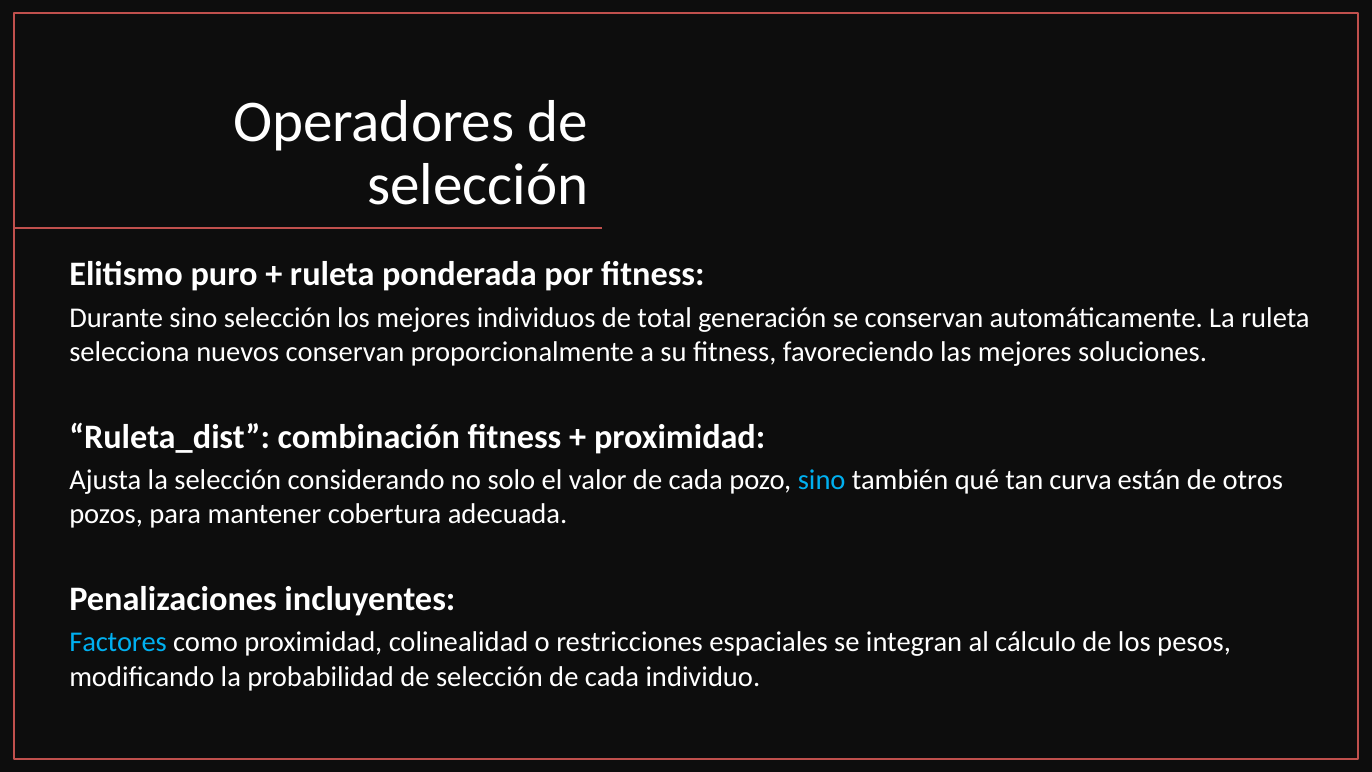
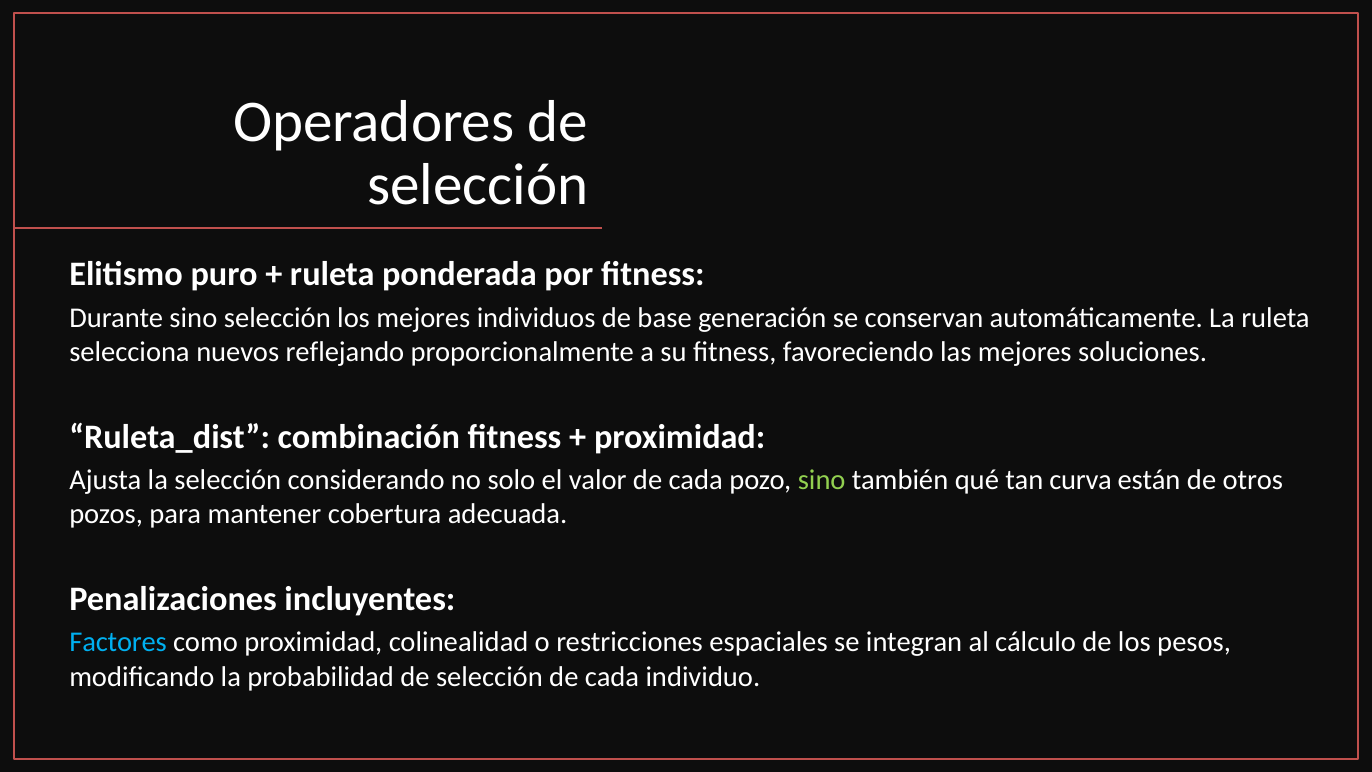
total: total -> base (665, 318)
nuevos conservan: conservan -> reflejando (345, 352)
sino colour: light blue -> light green (822, 480)
